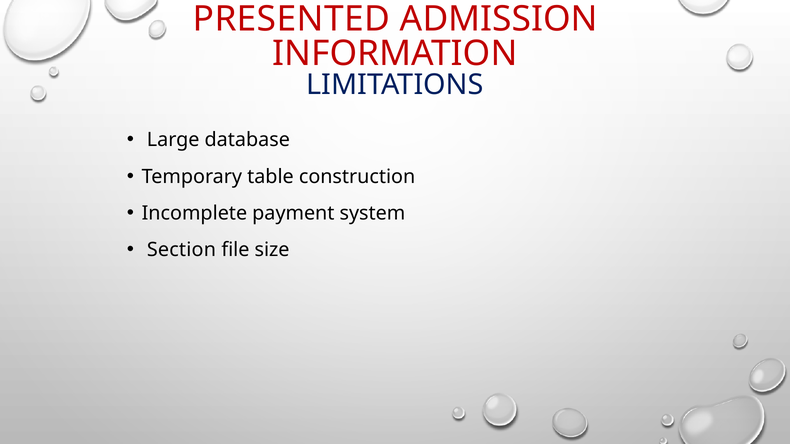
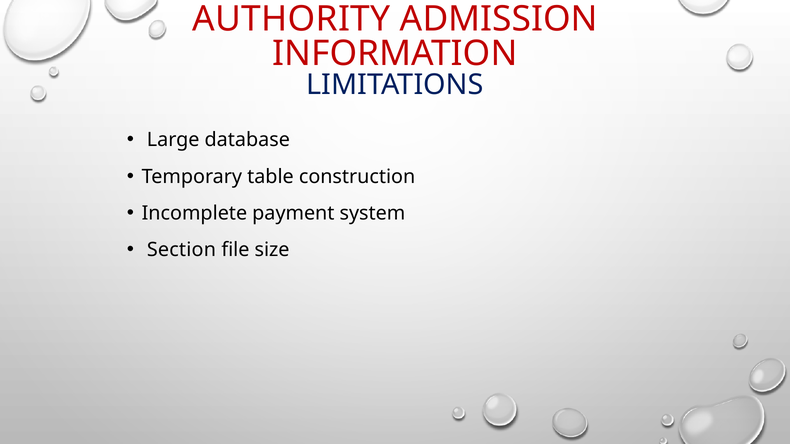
PRESENTED: PRESENTED -> AUTHORITY (291, 19)
